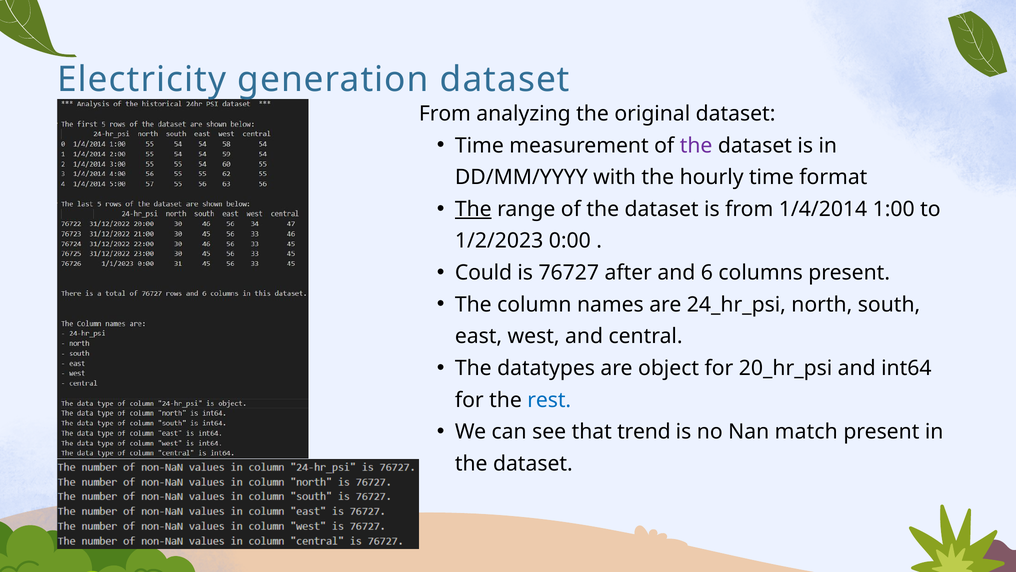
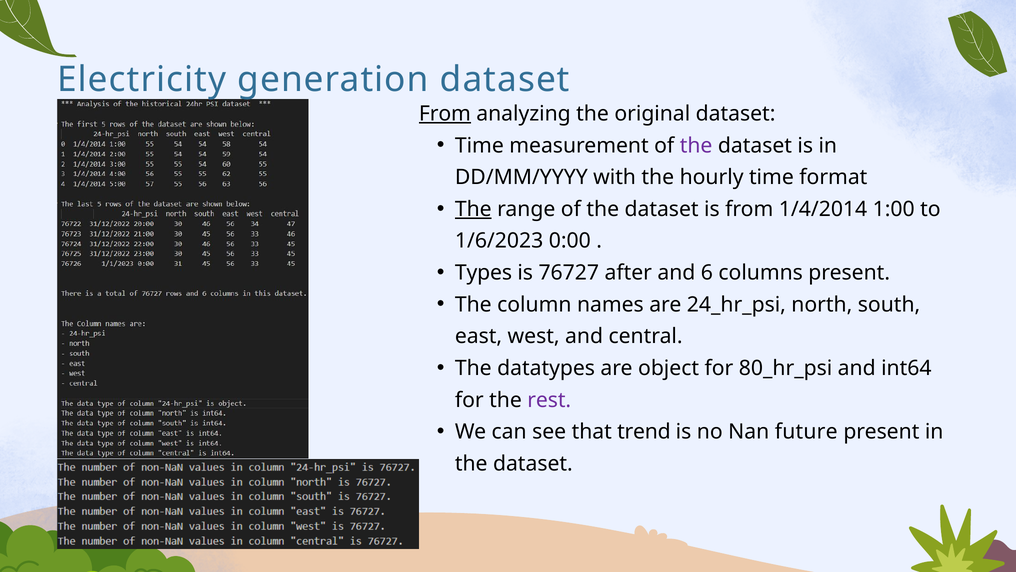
From underline: none -> present (445, 114)
1/2/2023: 1/2/2023 -> 1/6/2023 (499, 241)
Could: Could -> Types (483, 273)
20_hr_psi: 20_hr_psi -> 80_hr_psi (786, 368)
rest colour: blue -> purple (549, 400)
match: match -> future (806, 431)
